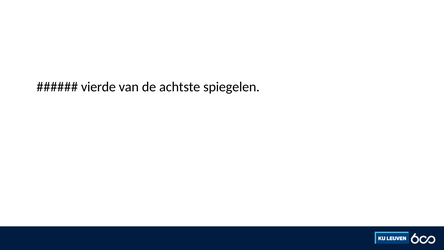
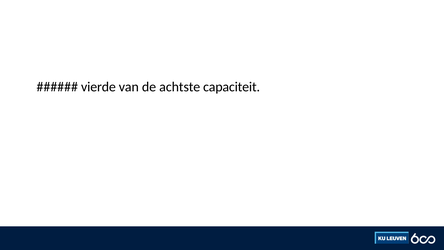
spiegelen: spiegelen -> capaciteit (232, 87)
